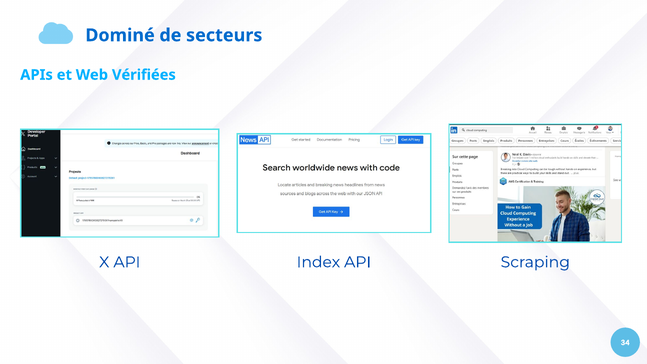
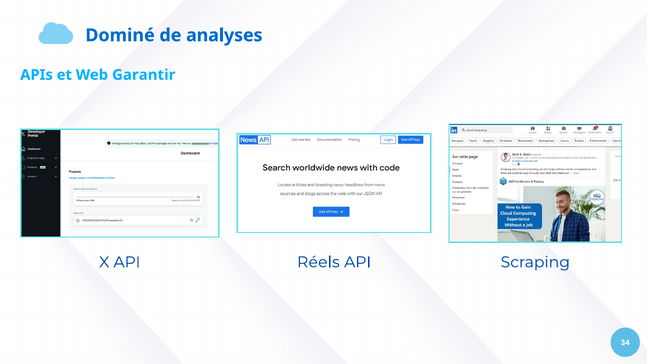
secteurs: secteurs -> analyses (224, 35)
Vérifiées: Vérifiées -> Garantir (144, 75)
Index: Index -> Réels (318, 262)
